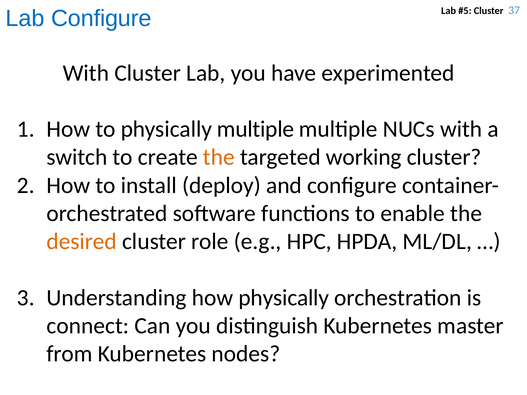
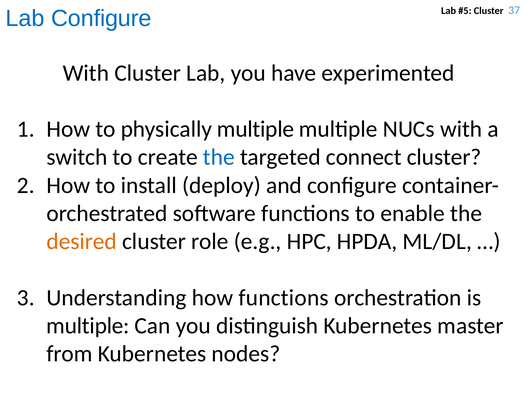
the colour: orange -> blue (219, 157)
working: working -> connect (364, 157)
how physically: physically -> functions (284, 298)
connect: connect -> multiple (88, 326)
